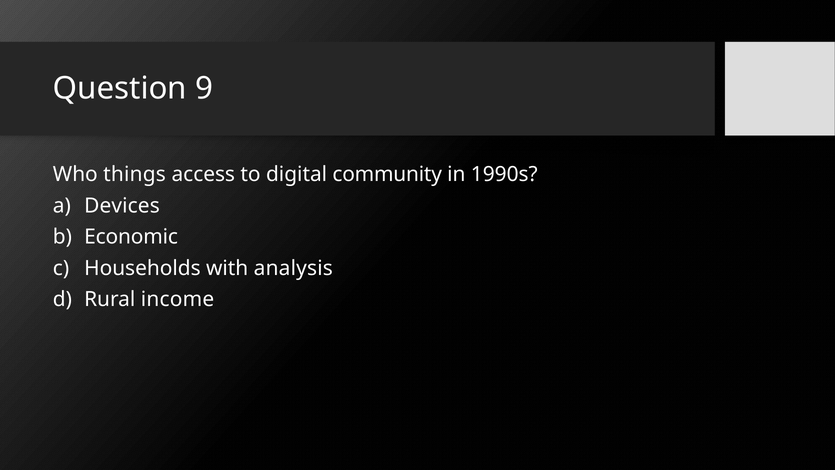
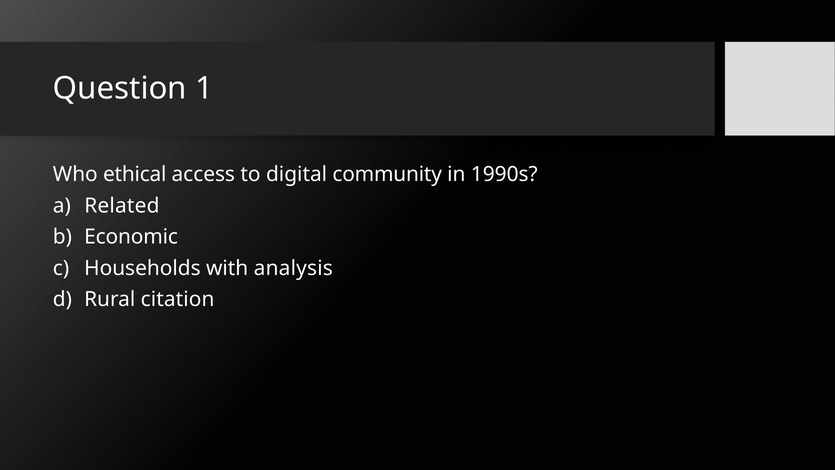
9: 9 -> 1 (204, 88)
things: things -> ethical (135, 174)
Devices: Devices -> Related (122, 206)
income: income -> citation (178, 299)
